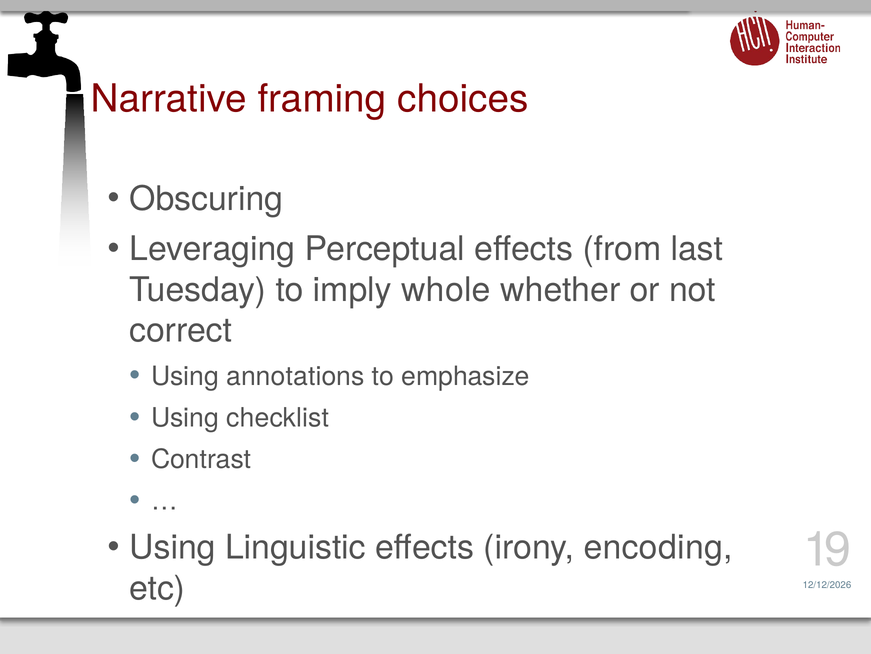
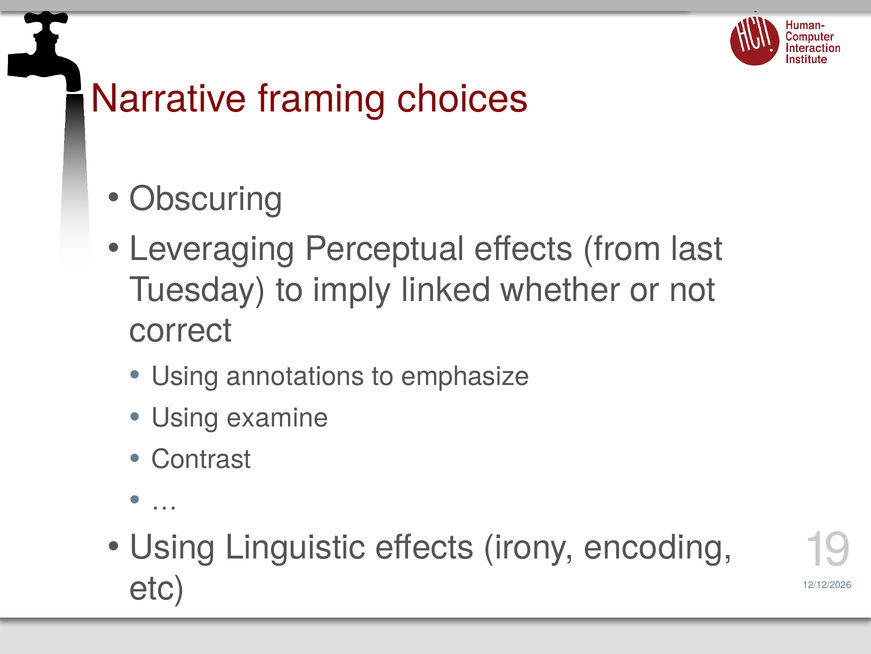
whole: whole -> linked (446, 290)
checklist: checklist -> examine (278, 417)
